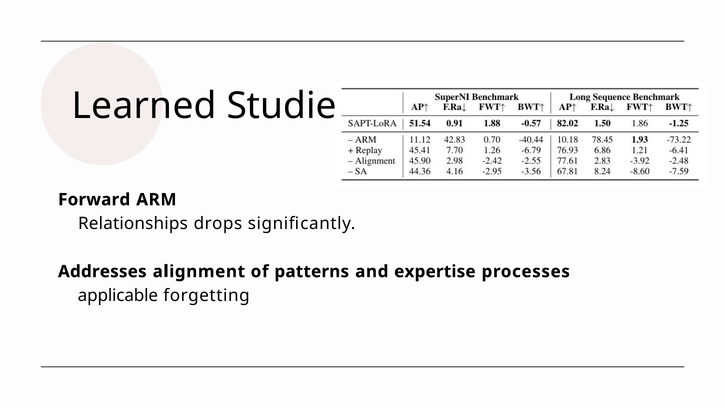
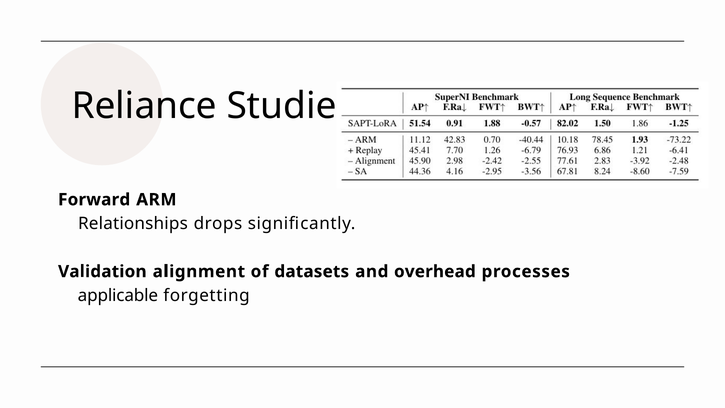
Learned: Learned -> Reliance (144, 106)
Addresses: Addresses -> Validation (102, 271)
patterns: patterns -> datasets (312, 271)
expertise: expertise -> overhead (435, 271)
